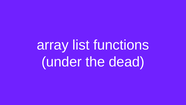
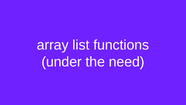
dead: dead -> need (127, 62)
